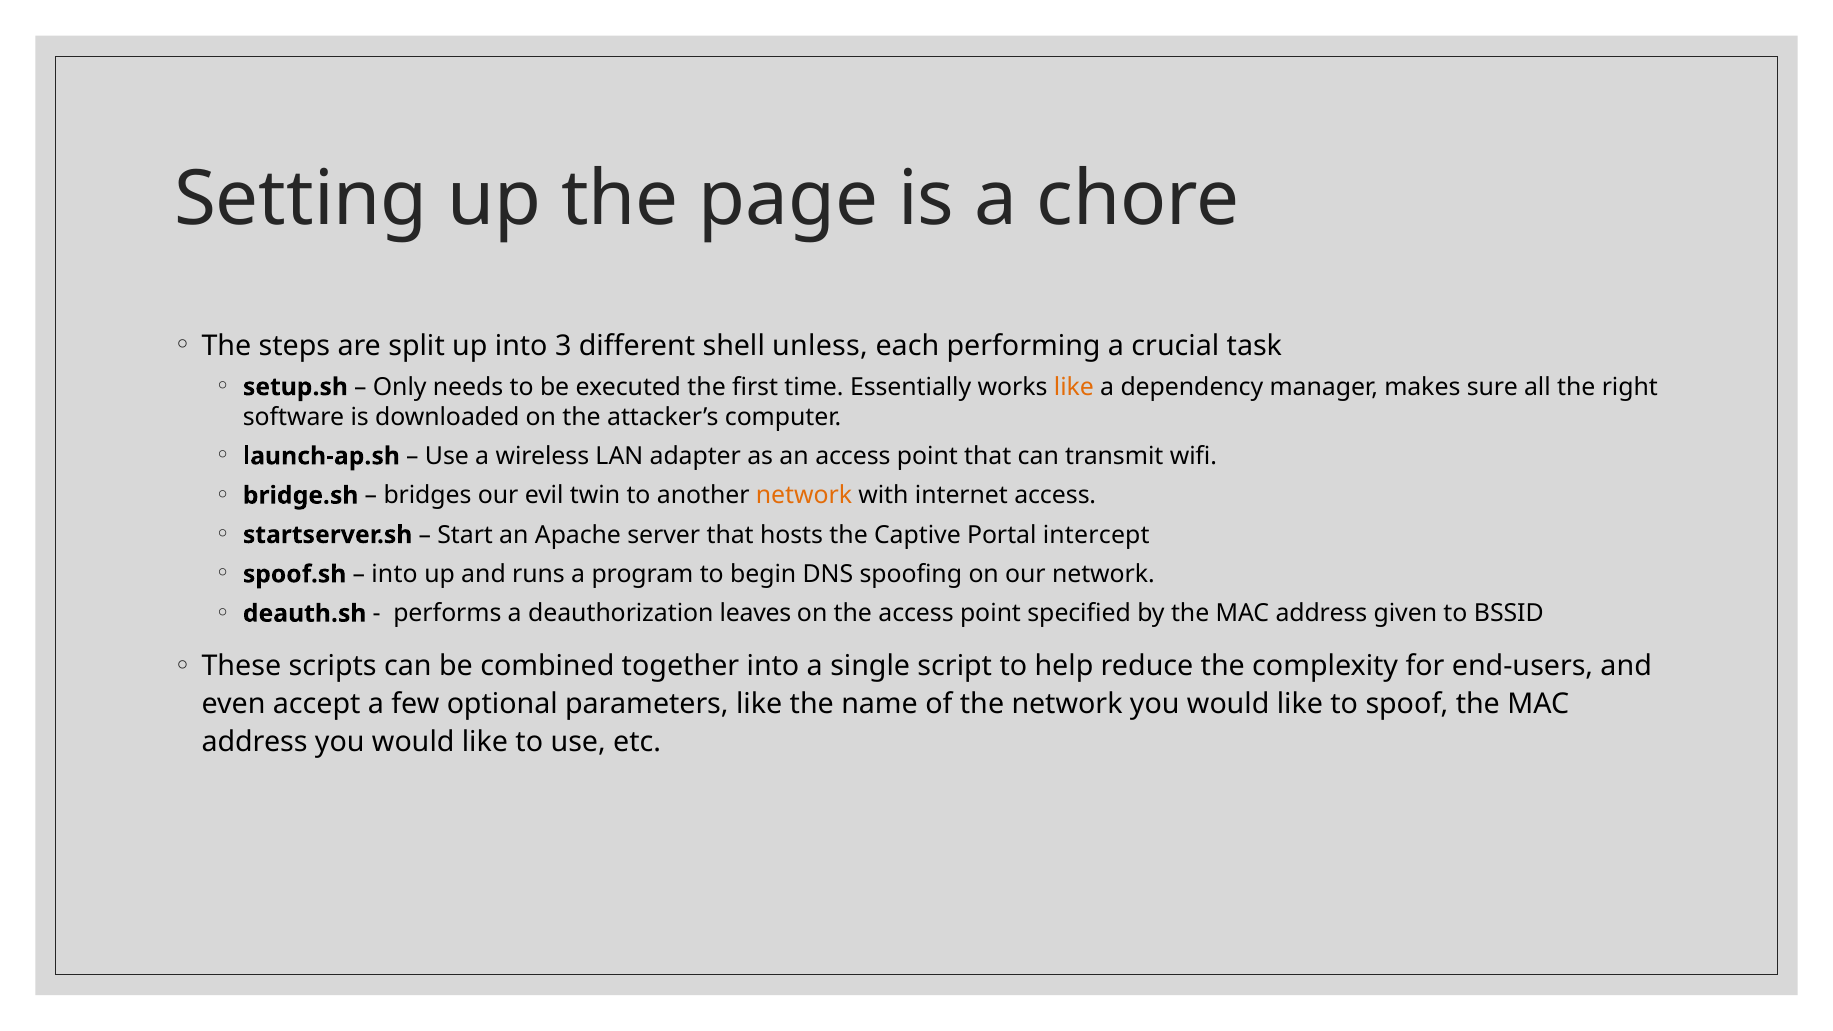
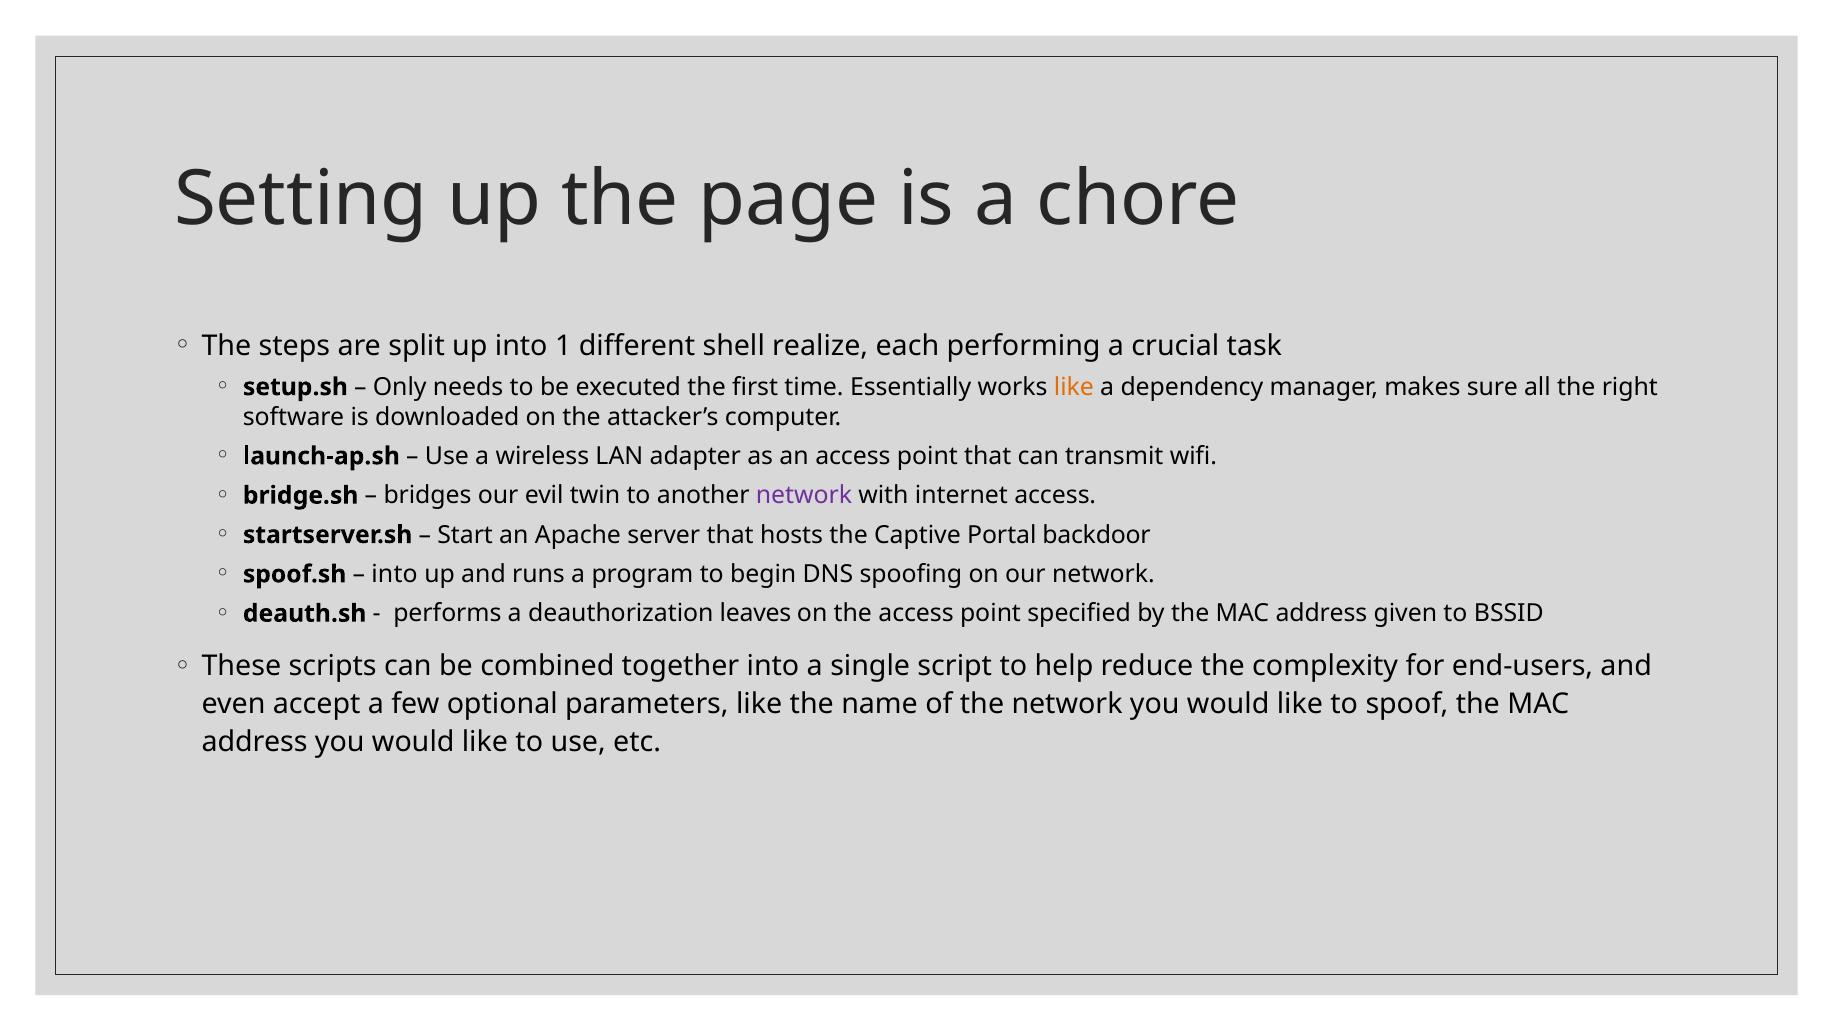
3: 3 -> 1 (563, 346)
unless: unless -> realize (820, 346)
network colour: orange -> purple (804, 496)
intercept: intercept -> backdoor (1096, 535)
